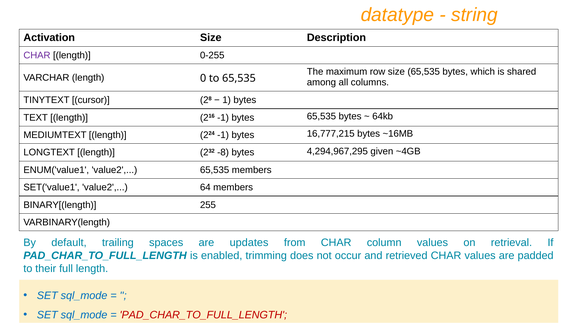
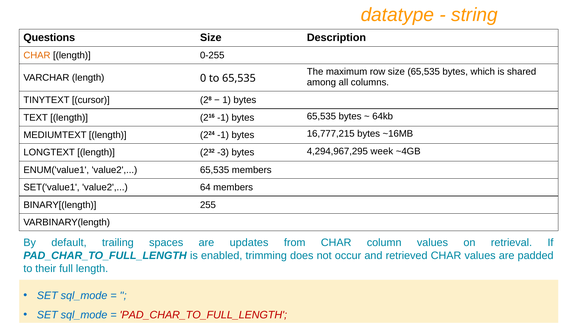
Activation: Activation -> Questions (49, 38)
CHAR colour: purple -> orange (37, 55)
-8: -8 -> -3 (223, 152)
given: given -> week (382, 151)
